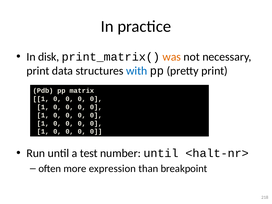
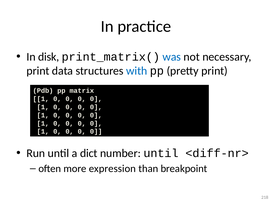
was colour: orange -> blue (172, 57)
test: test -> dict (89, 153)
<halt-nr>: <halt-nr> -> <diff-nr> (217, 153)
